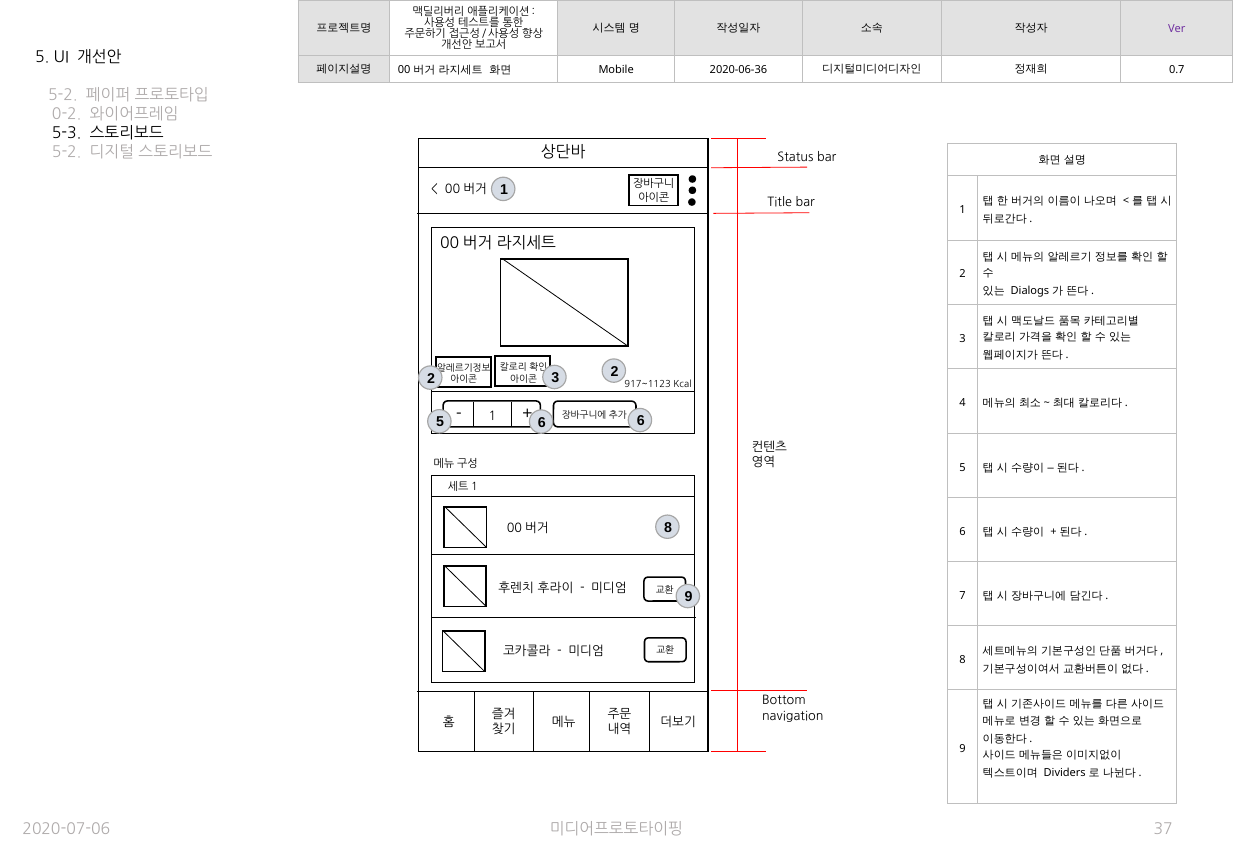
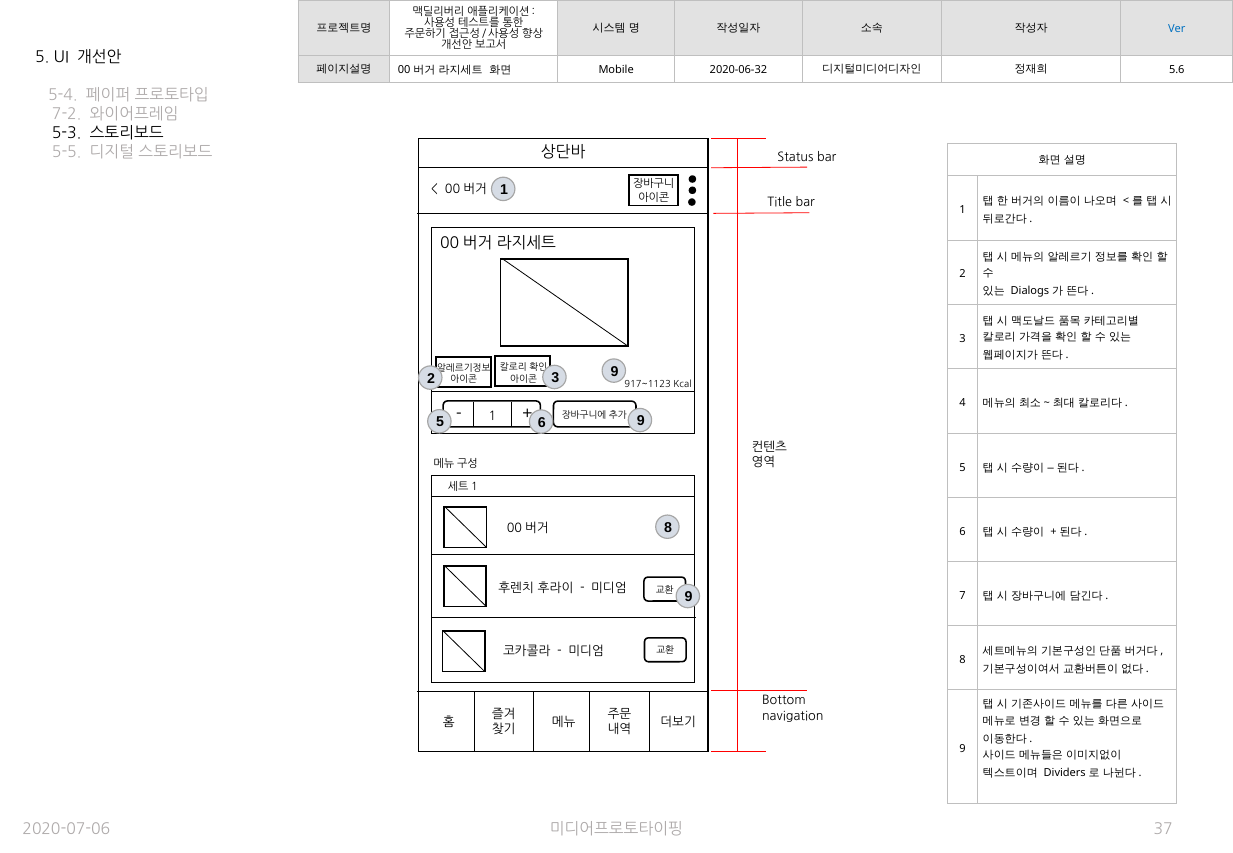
Ver colour: purple -> blue (1177, 29)
2020-06-36: 2020-06-36 -> 2020-06-32 (738, 70)
0.7: 0.7 -> 5.6 (1177, 70)
5-2: 5-2 -> 5-4 (63, 96)
0-2: 0-2 -> 7-2 (67, 115)
5-2: 5-2 -> 5-5 (67, 153)
2 2: 2 -> 9 (615, 372)
6 6: 6 -> 9 (641, 421)
